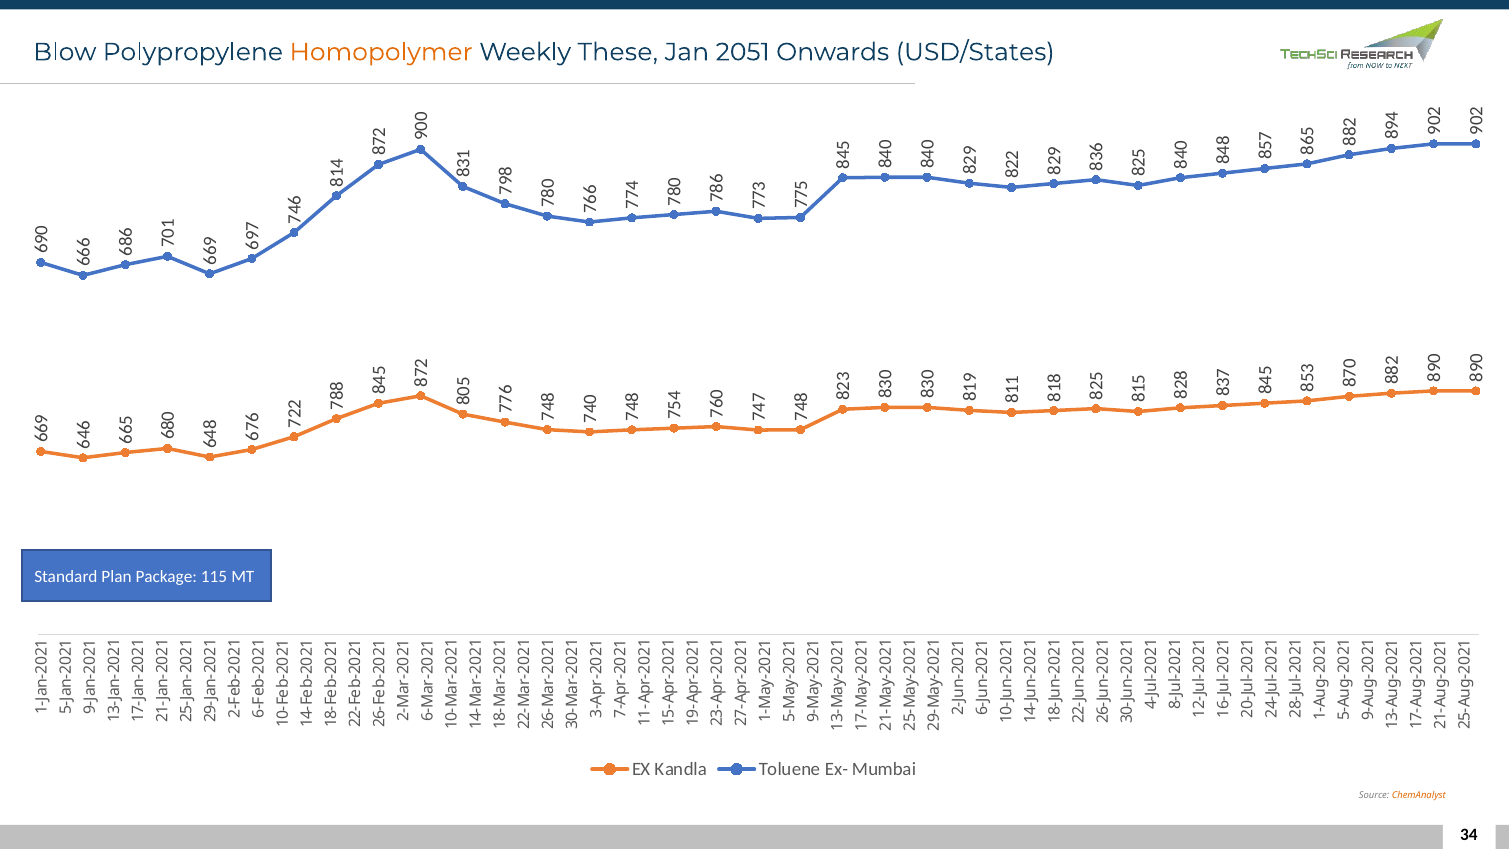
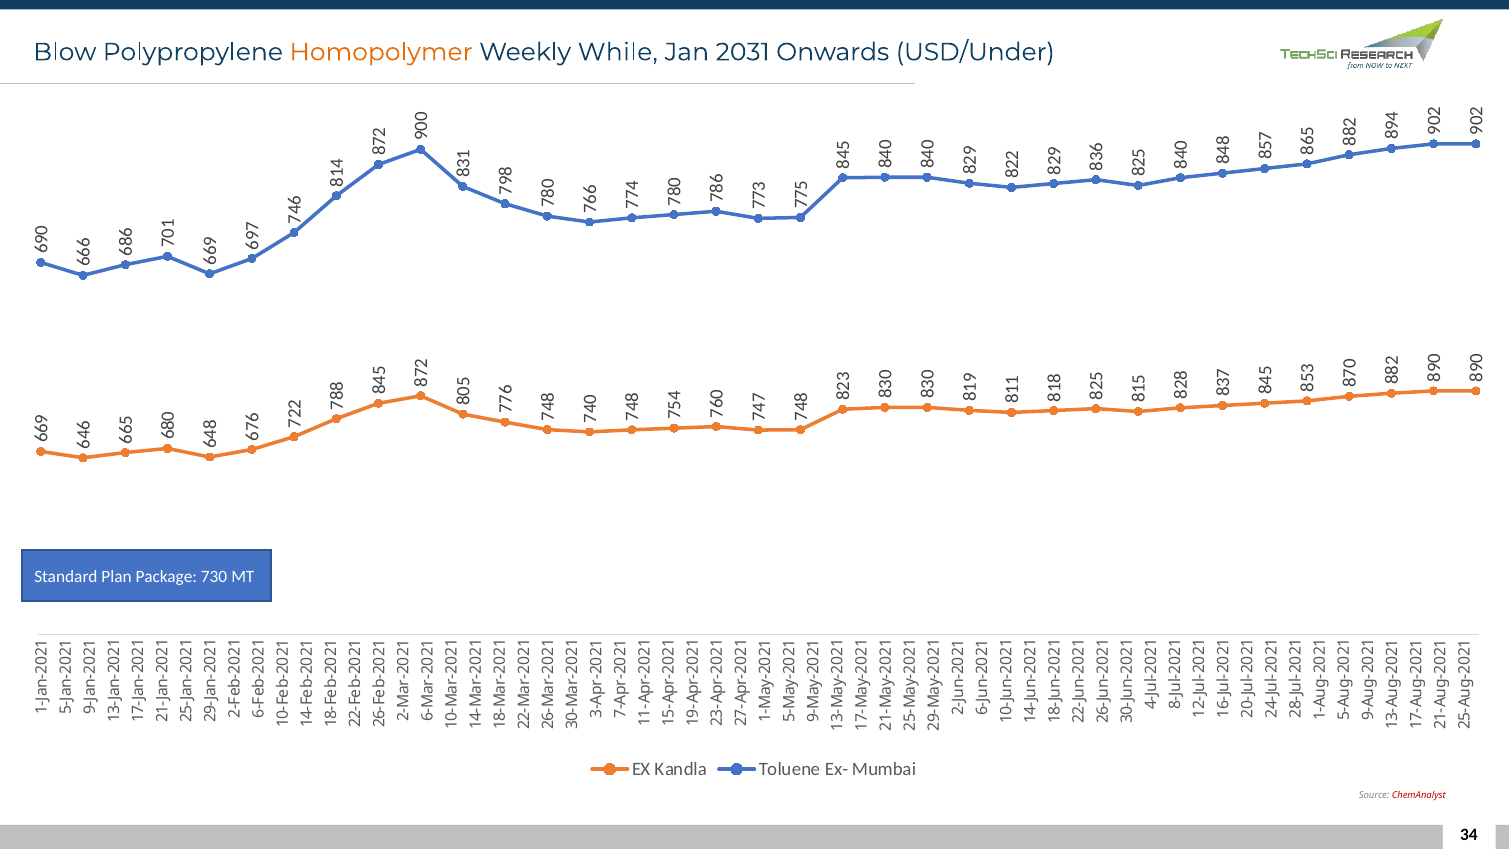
These: These -> While (618, 52)
2051: 2051 -> 2031 (743, 52)
USD/States: USD/States -> USD/Under (975, 52)
115: 115 -> 730 (214, 576)
ChemAnalyst colour: orange -> red (1419, 795)
